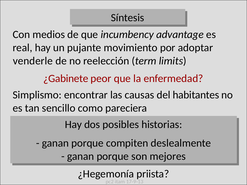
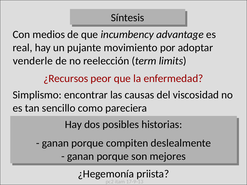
¿Gabinete: ¿Gabinete -> ¿Recursos (66, 79)
habitantes: habitantes -> viscosidad (196, 95)
